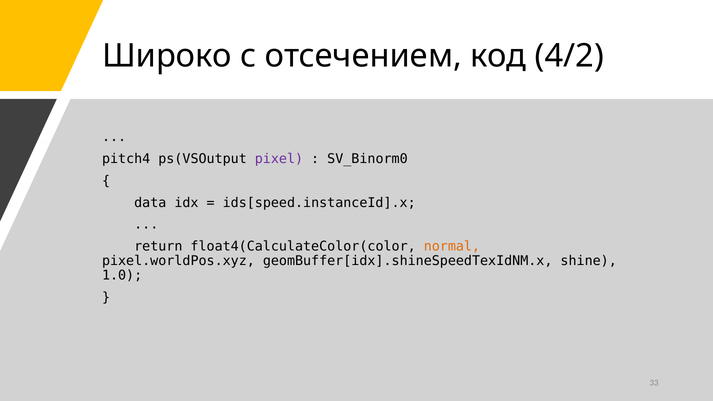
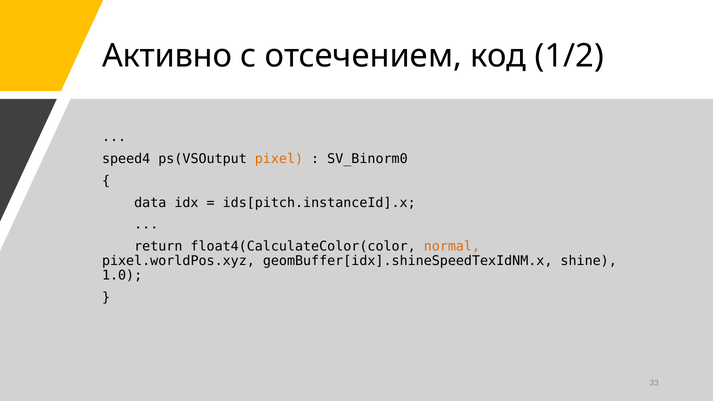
Широко: Широко -> Активно (167, 56)
4/2: 4/2 -> 1/2 (569, 56)
pitch4: pitch4 -> speed4 (126, 159)
pixel colour: purple -> orange (279, 159)
ids[speed.instanceId].x: ids[speed.instanceId].x -> ids[pitch.instanceId].x (319, 203)
